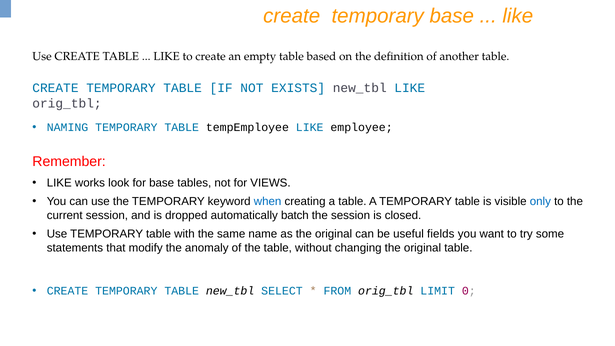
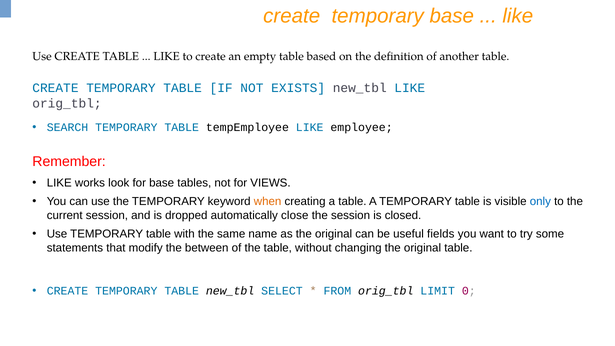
NAMING: NAMING -> SEARCH (68, 128)
when colour: blue -> orange (268, 202)
batch: batch -> close (295, 215)
anomaly: anomaly -> between (207, 248)
